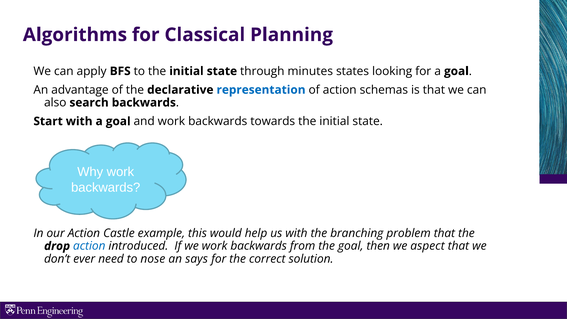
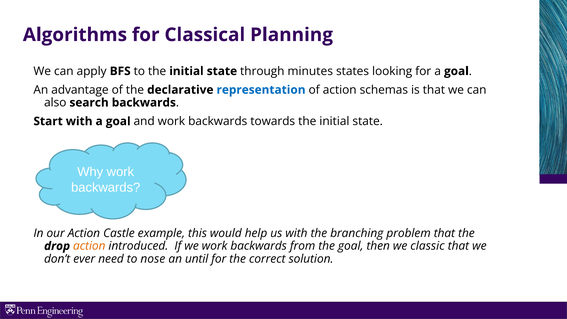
action colour: blue -> orange (89, 246)
aspect: aspect -> classic (428, 246)
says: says -> until (197, 259)
